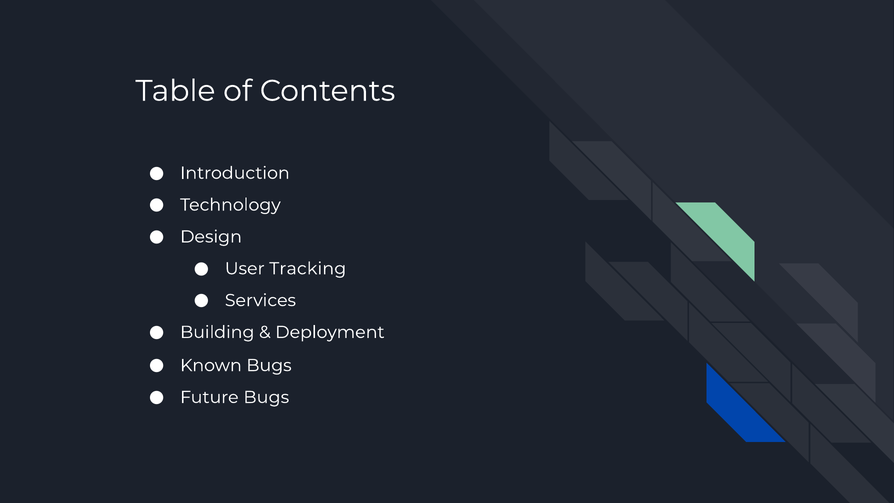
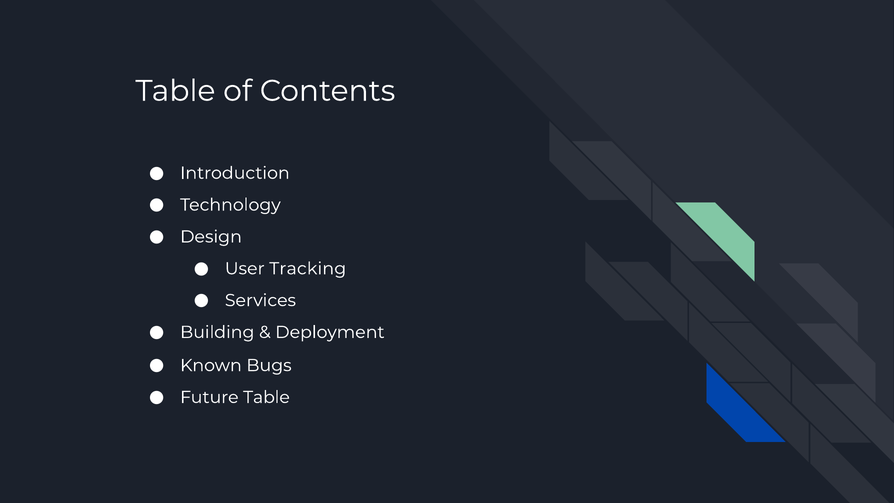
Future Bugs: Bugs -> Table (266, 397)
